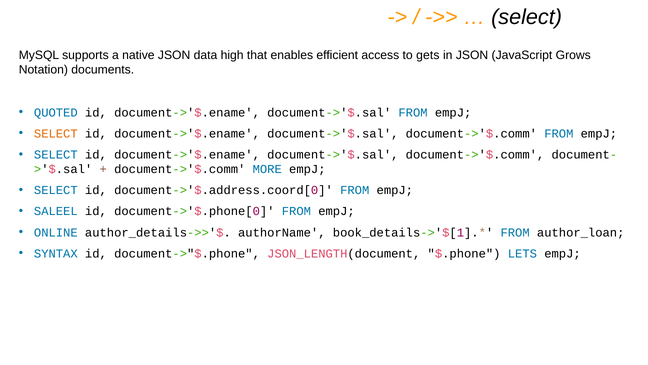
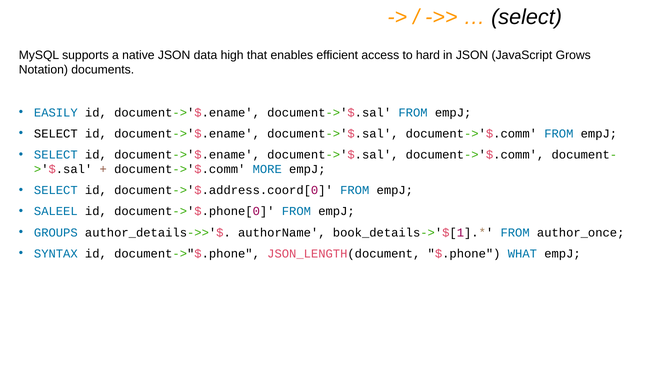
gets: gets -> hard (428, 55)
QUOTED: QUOTED -> EASILY (56, 112)
SELECT colour: orange -> black (56, 133)
ONLINE: ONLINE -> GROUPS (56, 232)
author_loan: author_loan -> author_once (581, 232)
LETS: LETS -> WHAT (522, 253)
